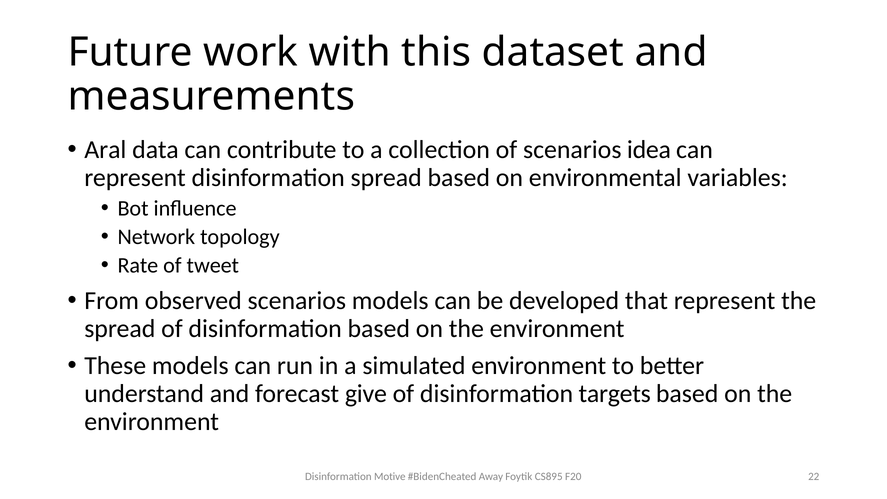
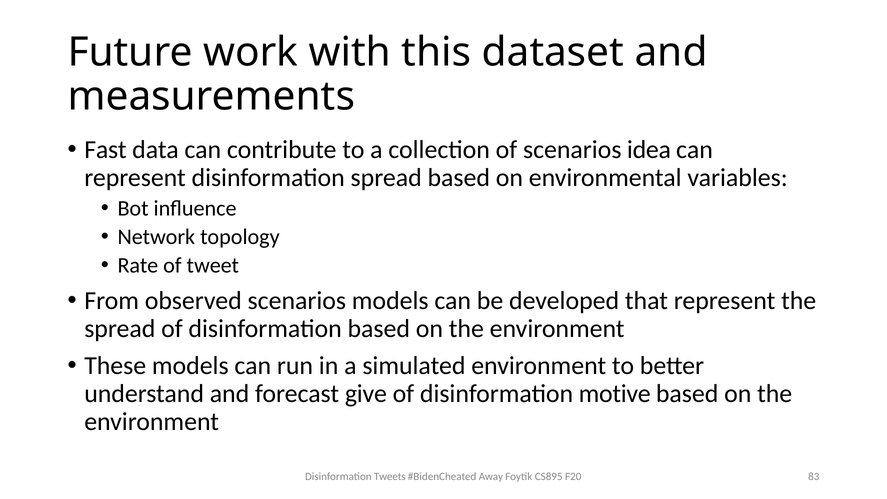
Aral: Aral -> Fast (105, 150)
targets: targets -> motive (615, 394)
Motive: Motive -> Tweets (390, 476)
22: 22 -> 83 (814, 476)
